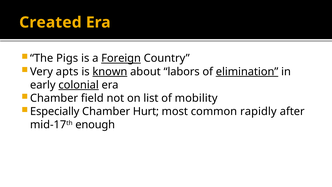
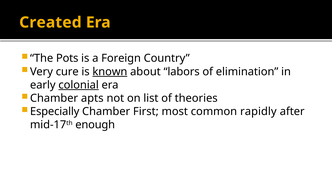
Pigs: Pigs -> Pots (67, 58)
Foreign underline: present -> none (121, 58)
apts: apts -> cure (67, 72)
elimination underline: present -> none (247, 72)
field: field -> apts (92, 98)
mobility: mobility -> theories (196, 98)
Hurt: Hurt -> First (146, 111)
